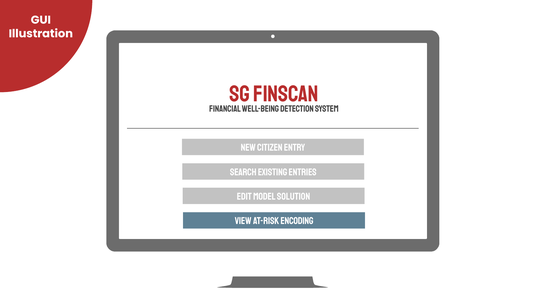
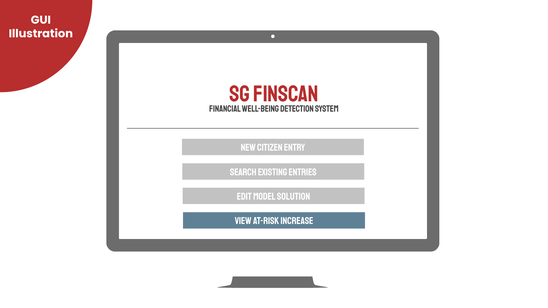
encoding: encoding -> increase (297, 221)
